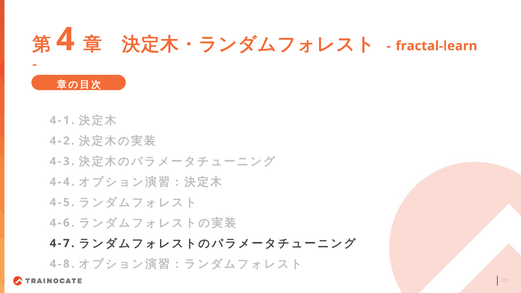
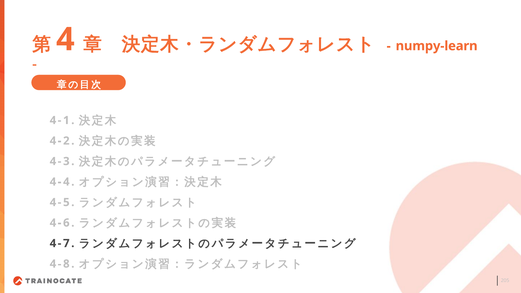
fractal-learn: fractal-learn -> numpy-learn (437, 46)
